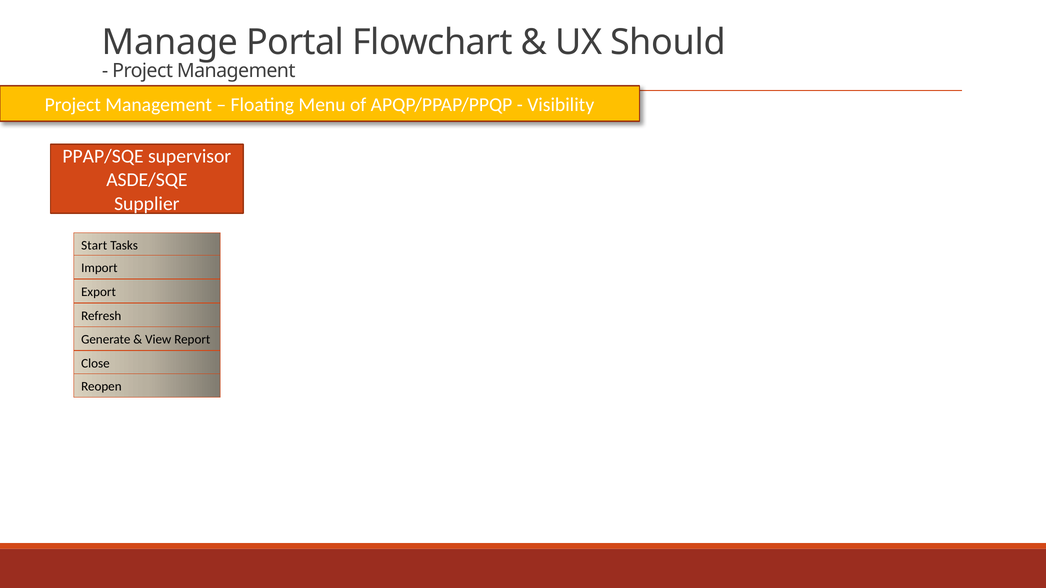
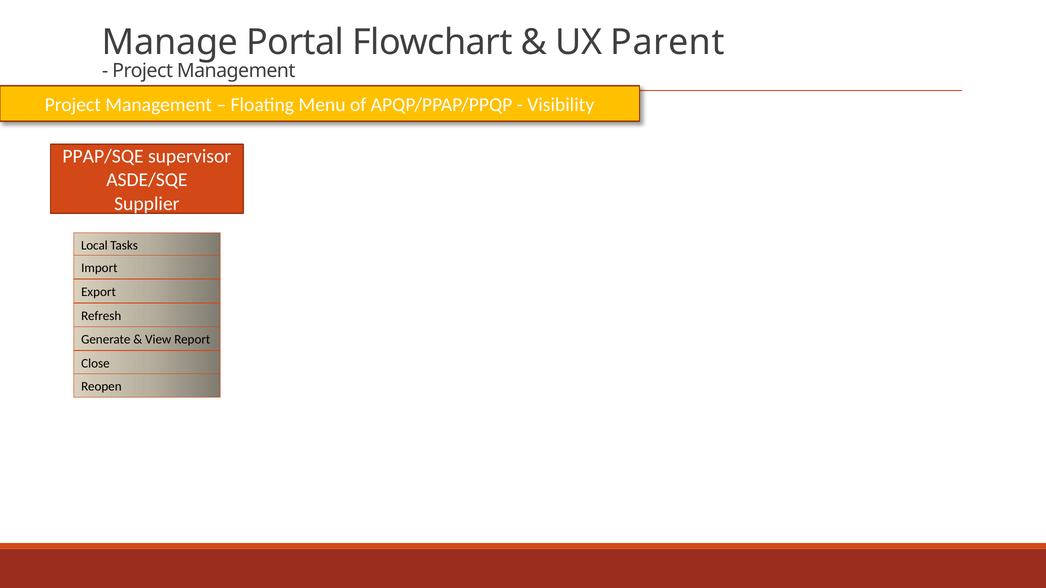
Should: Should -> Parent (668, 42)
Start: Start -> Local (94, 245)
